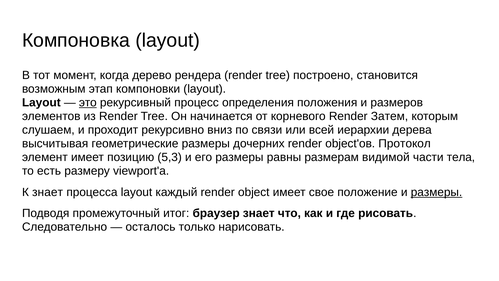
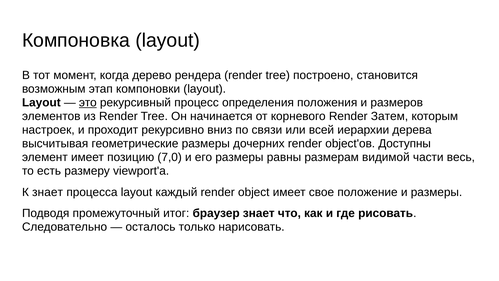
слушаем: слушаем -> настроек (48, 130)
Протокол: Протокол -> Доступны (405, 144)
5,3: 5,3 -> 7,0 (170, 157)
тела: тела -> весь (461, 157)
размеры underline: present -> none (436, 192)
